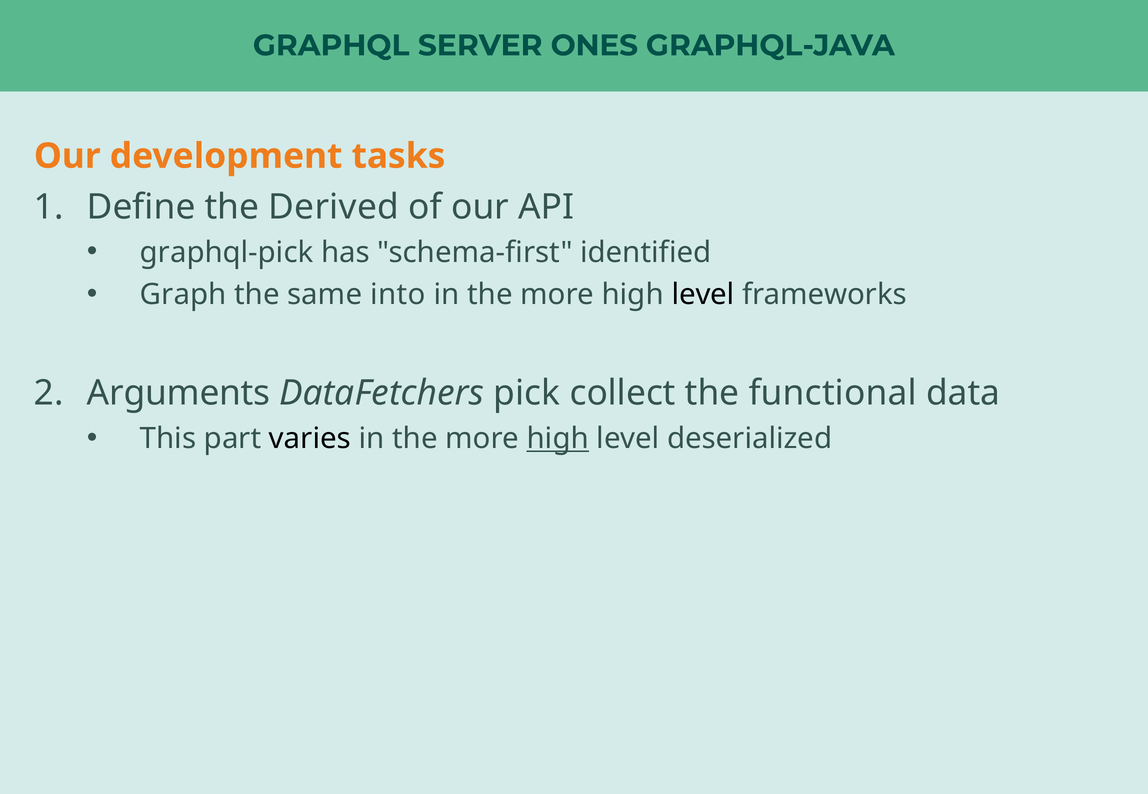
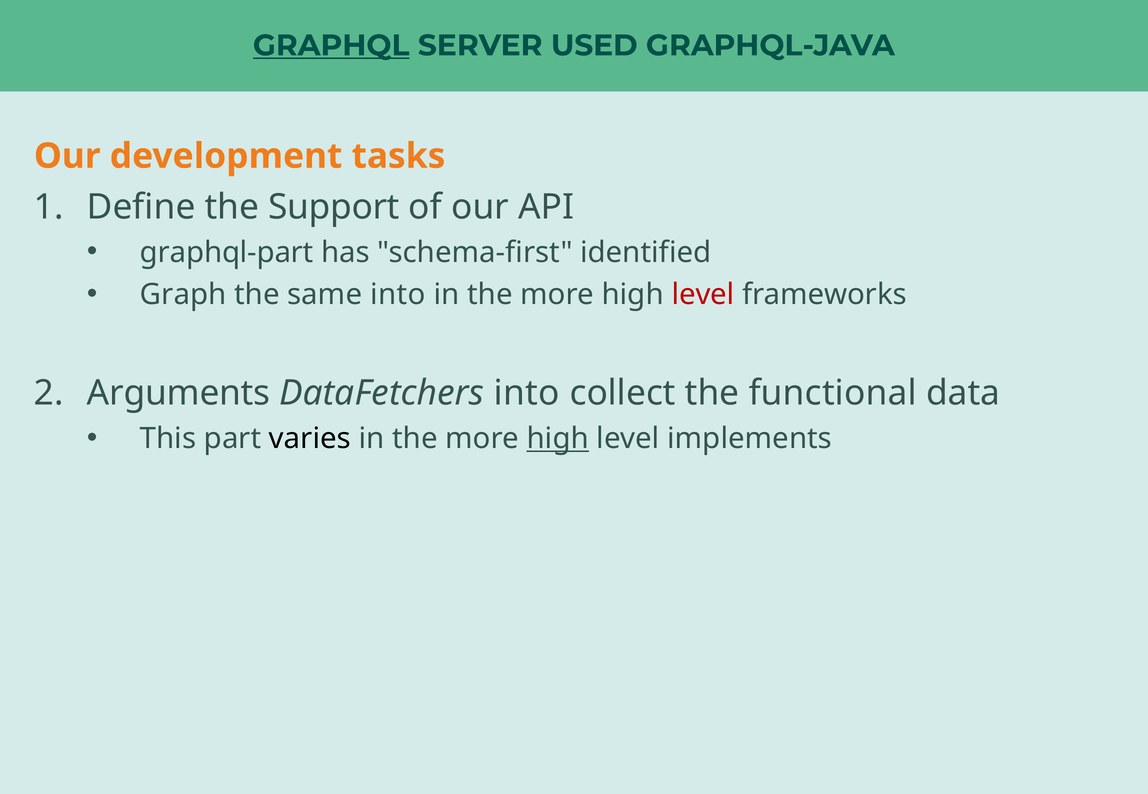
GRAPHQL underline: none -> present (331, 46)
ONES: ONES -> USED (594, 46)
Derived: Derived -> Support (334, 207)
graphql-pick: graphql-pick -> graphql-part (227, 253)
level colour: black -> red (703, 295)
DataFetchers pick: pick -> into (527, 394)
deserialized: deserialized -> implements (750, 439)
